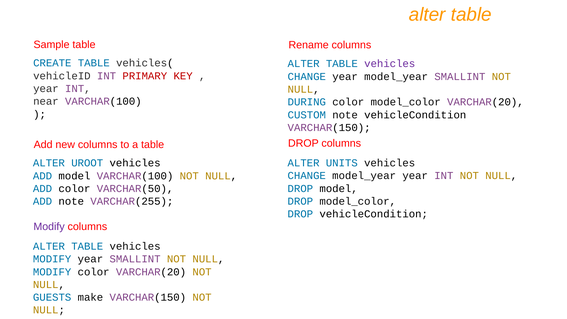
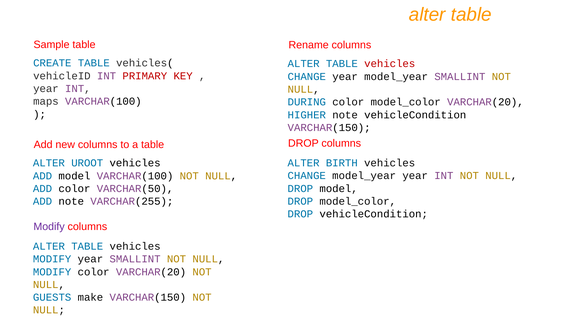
vehicles colour: purple -> red (390, 64)
near: near -> maps (46, 101)
CUSTOM: CUSTOM -> HIGHER (307, 115)
UNITS: UNITS -> BIRTH (342, 163)
